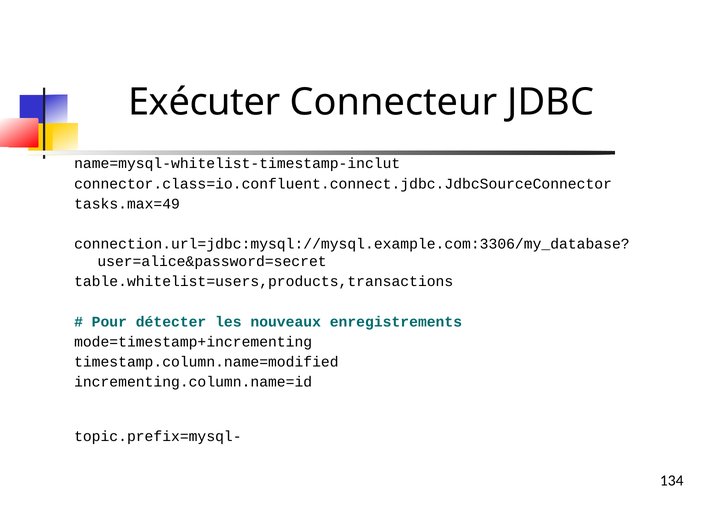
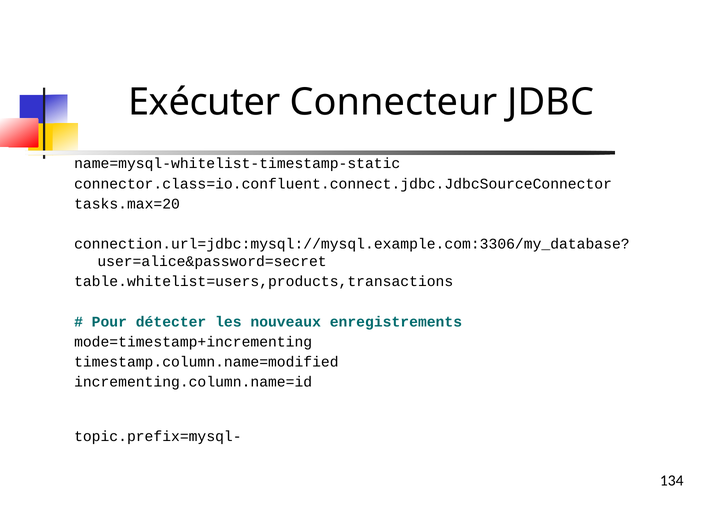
name=mysql-whitelist-timestamp-inclut: name=mysql-whitelist-timestamp-inclut -> name=mysql-whitelist-timestamp-static (237, 163)
tasks.max=49: tasks.max=49 -> tasks.max=20 (127, 204)
